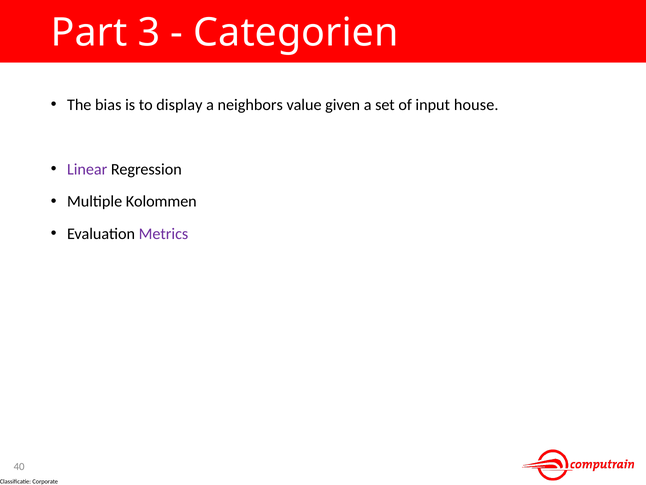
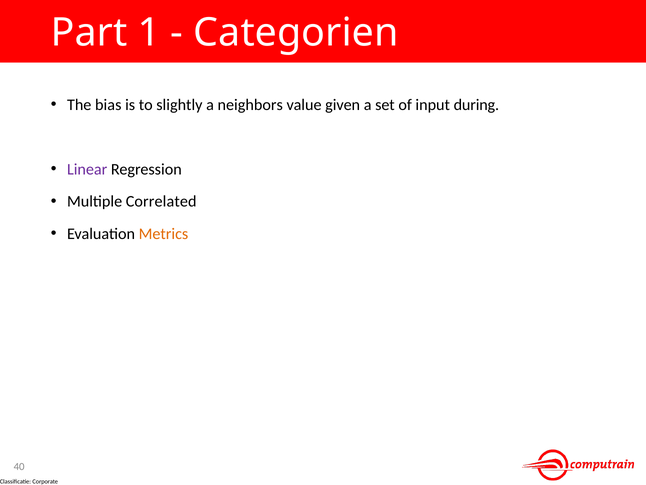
3: 3 -> 1 (149, 33)
display: display -> slightly (179, 105)
house: house -> during (476, 105)
Kolommen: Kolommen -> Correlated (161, 201)
Metrics colour: purple -> orange (163, 234)
